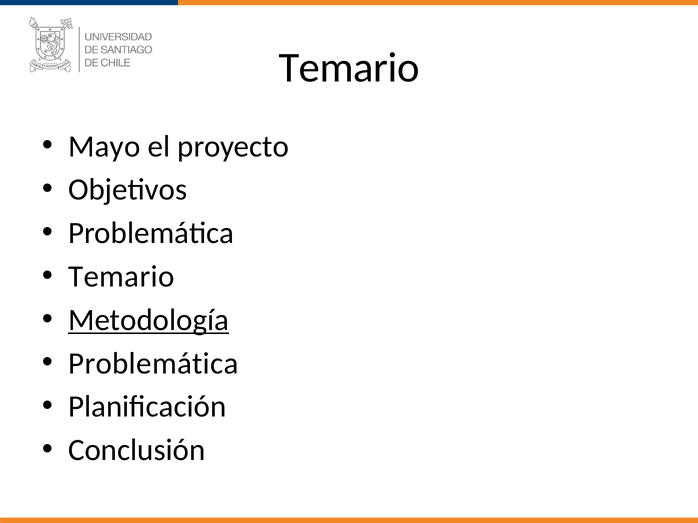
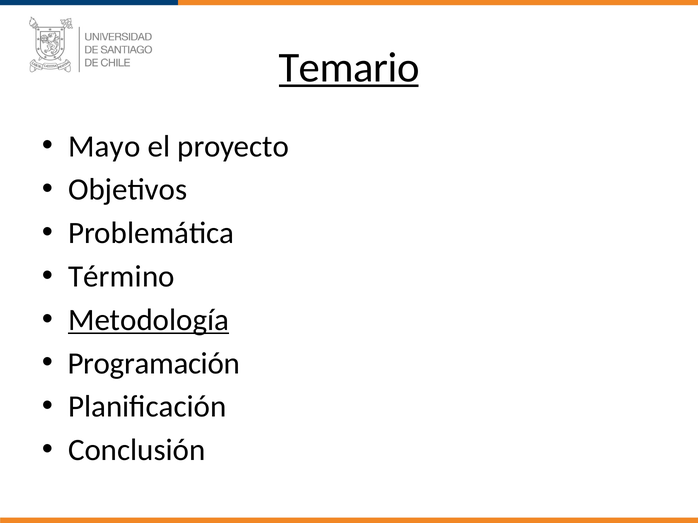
Temario underline: none -> present (349, 68)
Temario: Temario -> Término (121, 277)
Problemática: Problemática -> Programación (154, 364)
